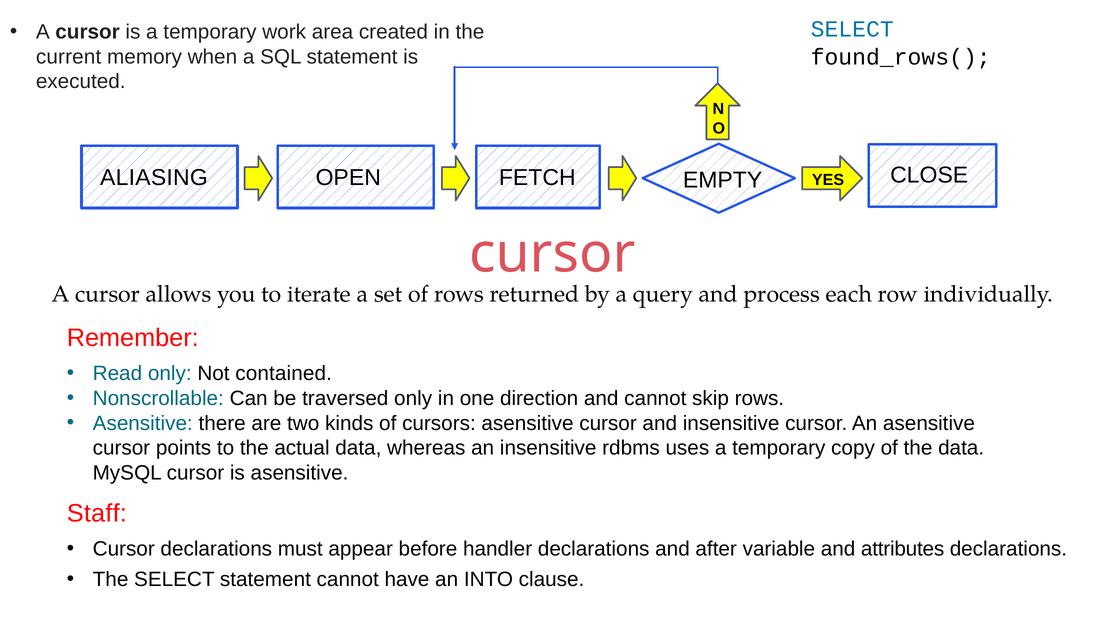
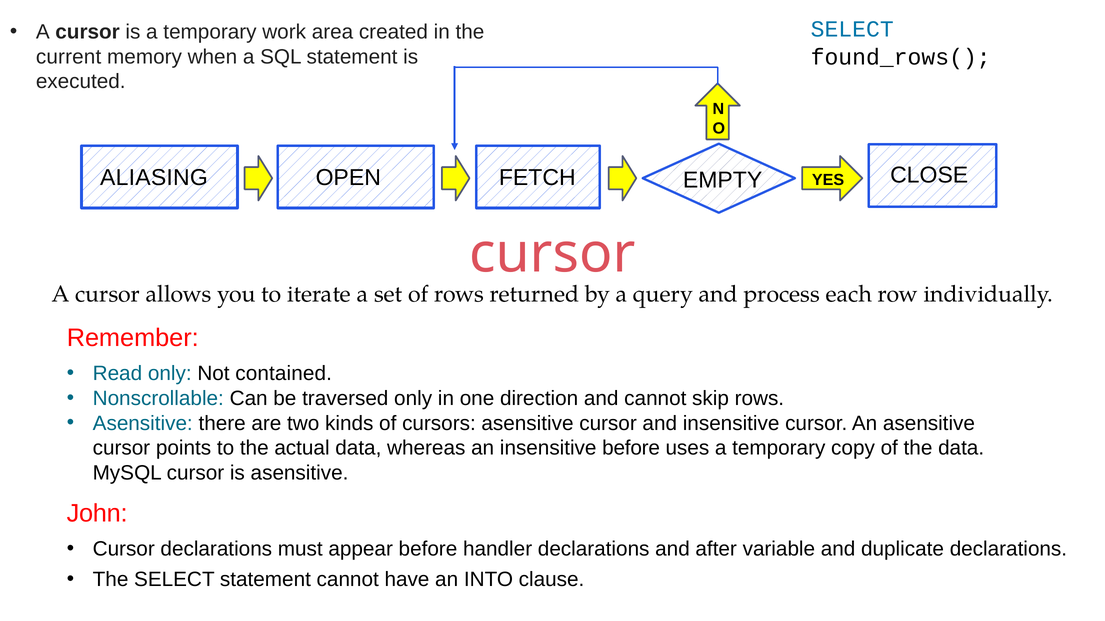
insensitive rdbms: rdbms -> before (631, 449)
Staff: Staff -> John (97, 514)
attributes: attributes -> duplicate (902, 550)
